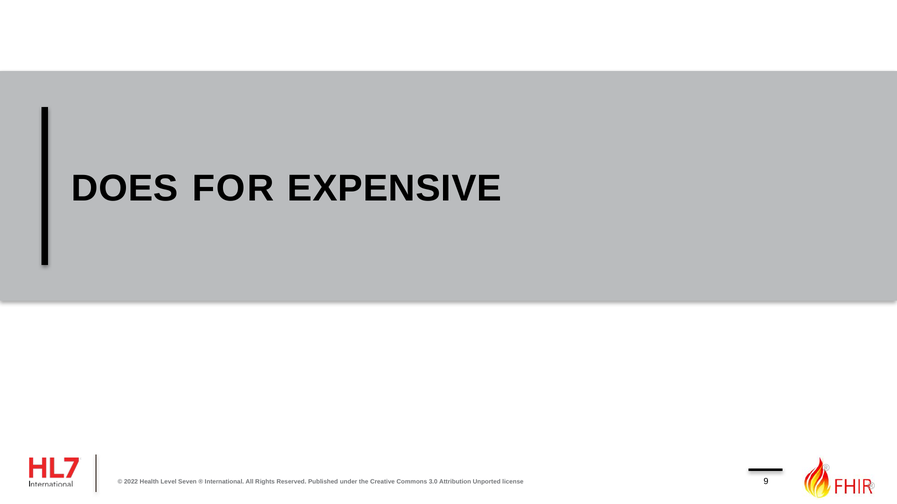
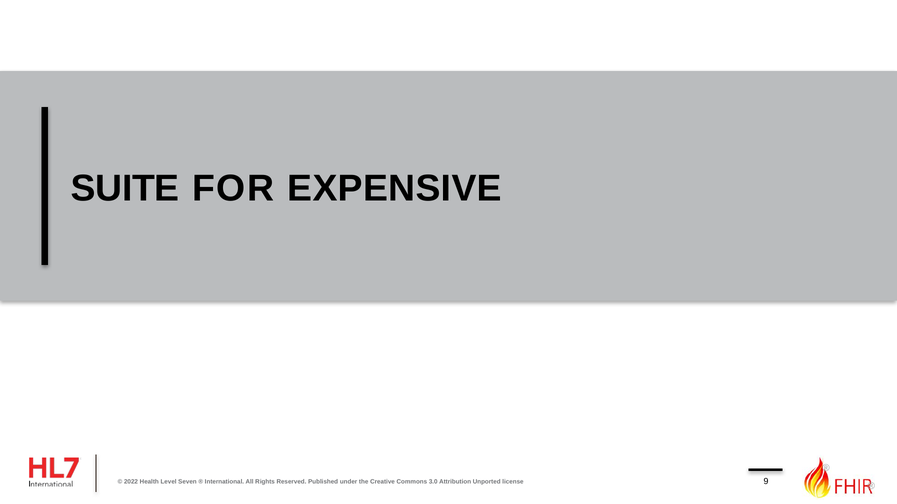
DOES: DOES -> SUITE (125, 189)
